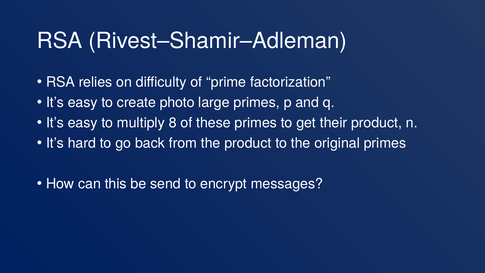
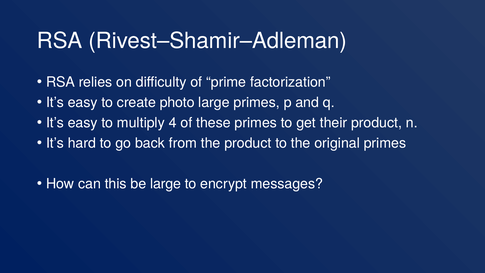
8: 8 -> 4 (173, 123)
be send: send -> large (166, 184)
